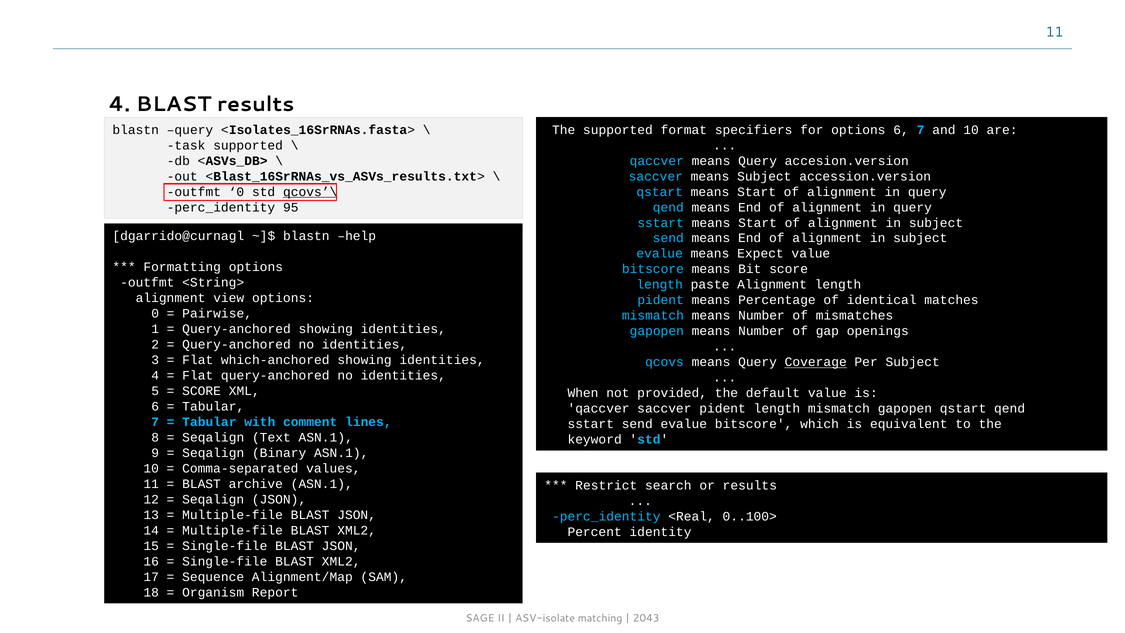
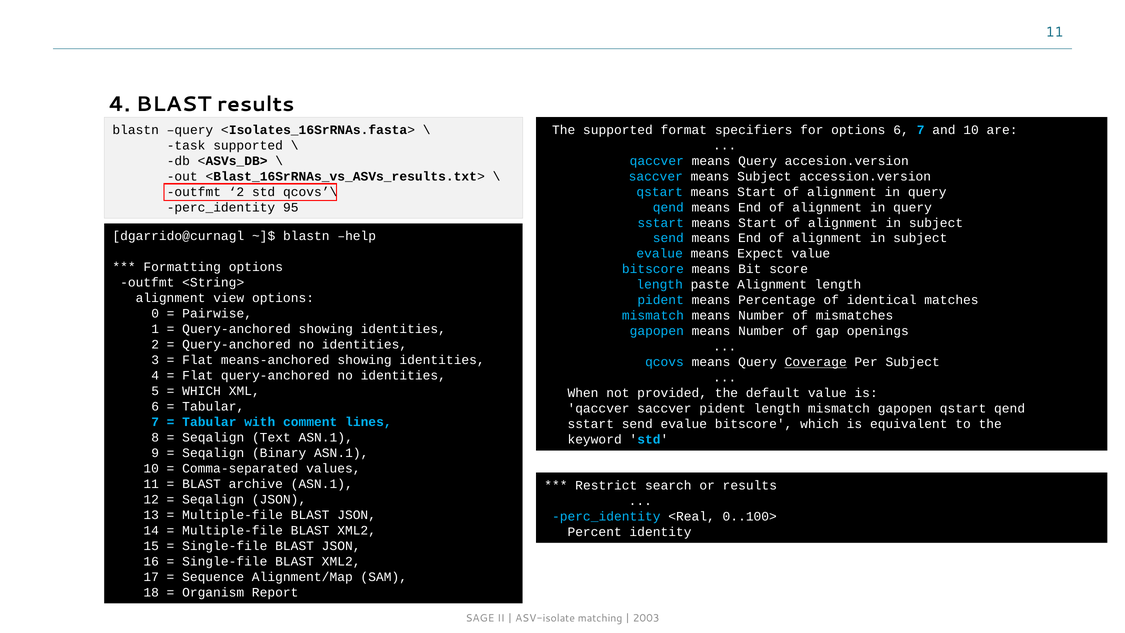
outfmt 0: 0 -> 2 (236, 192)
qcovs’\ underline: present -> none (310, 192)
which-anchored: which-anchored -> means-anchored (275, 360)
SCORE: SCORE -> WHICH (202, 391)
2043: 2043 -> 2003 (646, 618)
